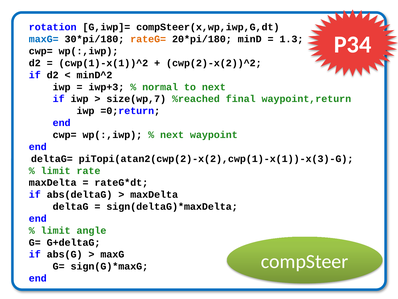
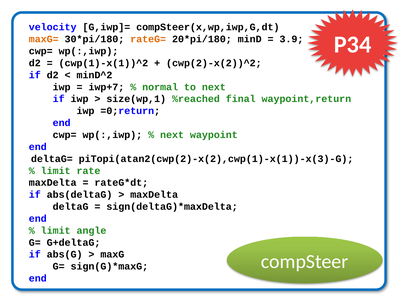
rotation: rotation -> velocity (53, 27)
maxG= colour: blue -> orange (44, 39)
1.3: 1.3 -> 3.9 (291, 39)
iwp+3: iwp+3 -> iwp+7 (106, 87)
size(wp,7: size(wp,7 -> size(wp,1 (136, 99)
